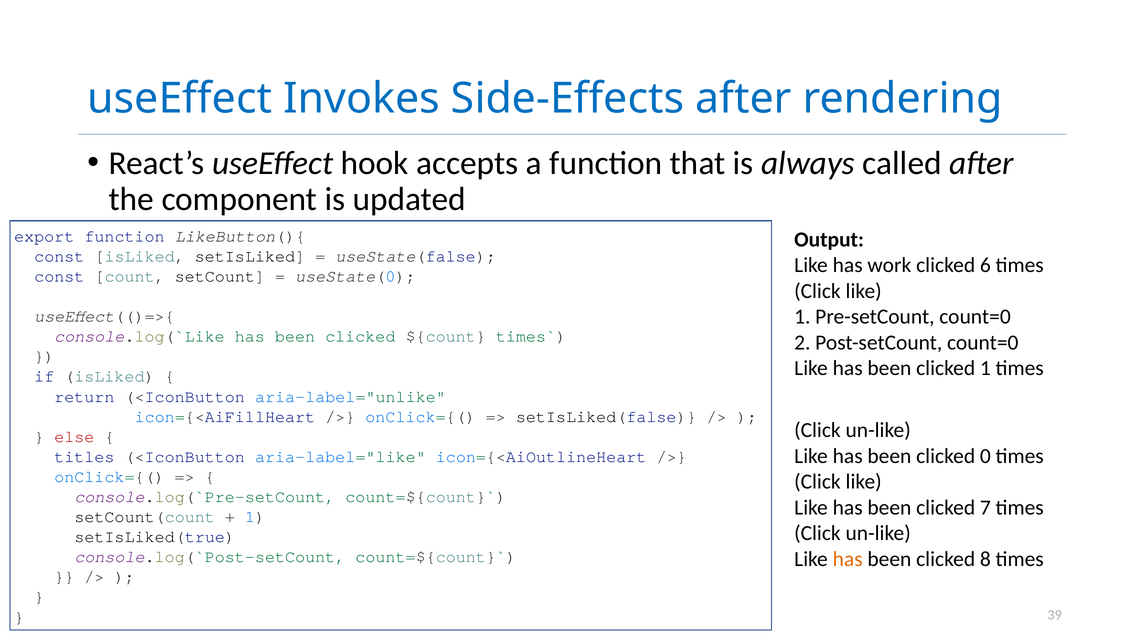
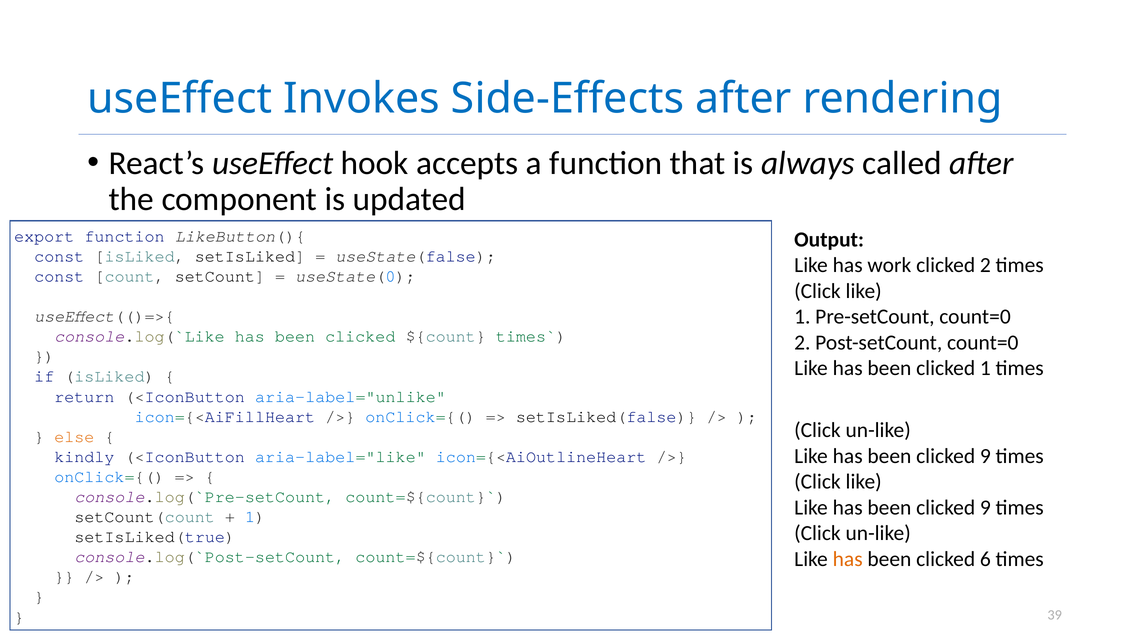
clicked 6: 6 -> 2 (985, 265)
else colour: red -> orange (74, 437)
0: 0 -> 9 (985, 456)
titles: titles -> kindly (84, 457)
7: 7 -> 9 (985, 508)
8: 8 -> 6 (985, 559)
